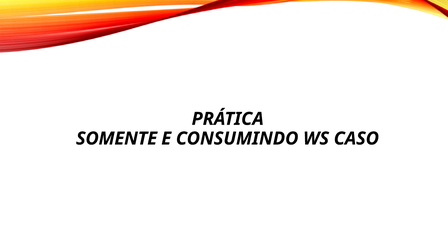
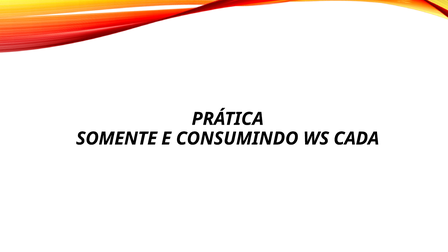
CASO: CASO -> CADA (356, 139)
